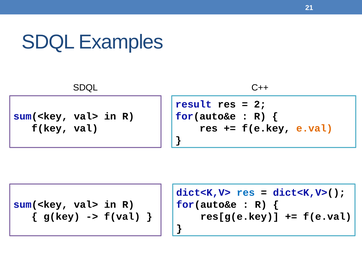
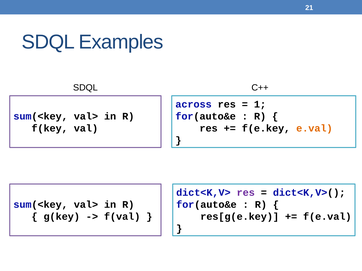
result: result -> across (194, 104)
2: 2 -> 1 (260, 104)
res colour: blue -> purple (246, 193)
